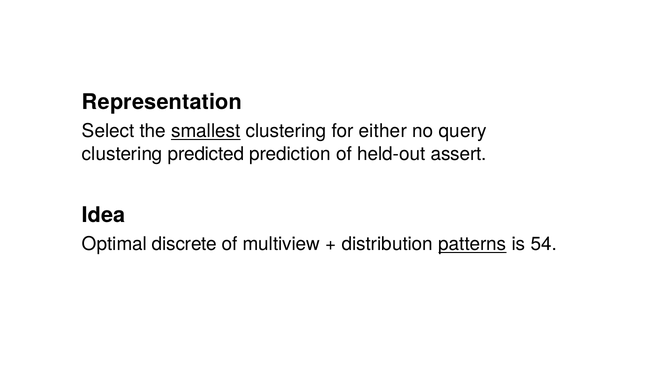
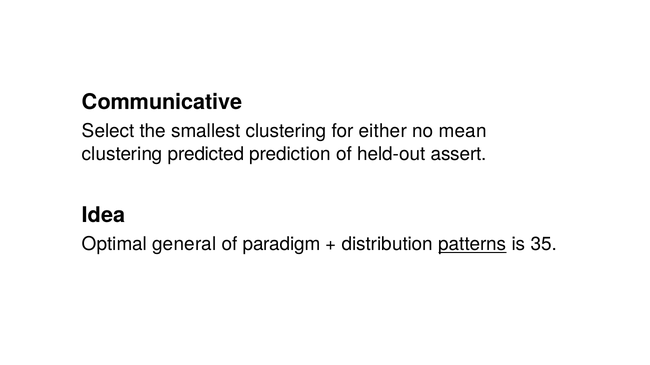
Representation: Representation -> Communicative (162, 102)
smallest underline: present -> none (206, 131)
query: query -> mean (463, 131)
discrete: discrete -> general (184, 245)
multiview: multiview -> paradigm (282, 245)
54: 54 -> 35 (544, 245)
